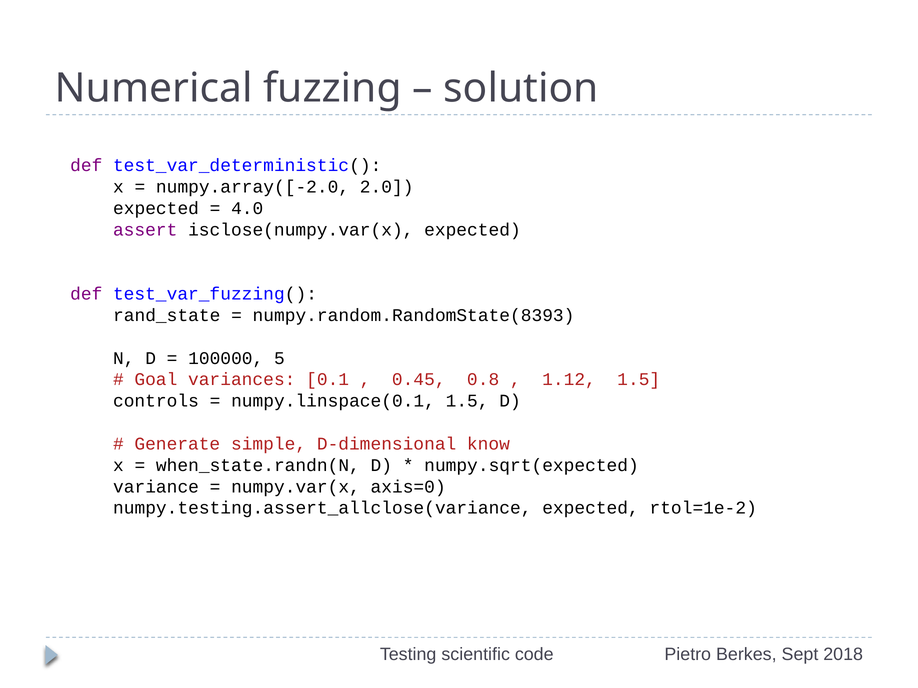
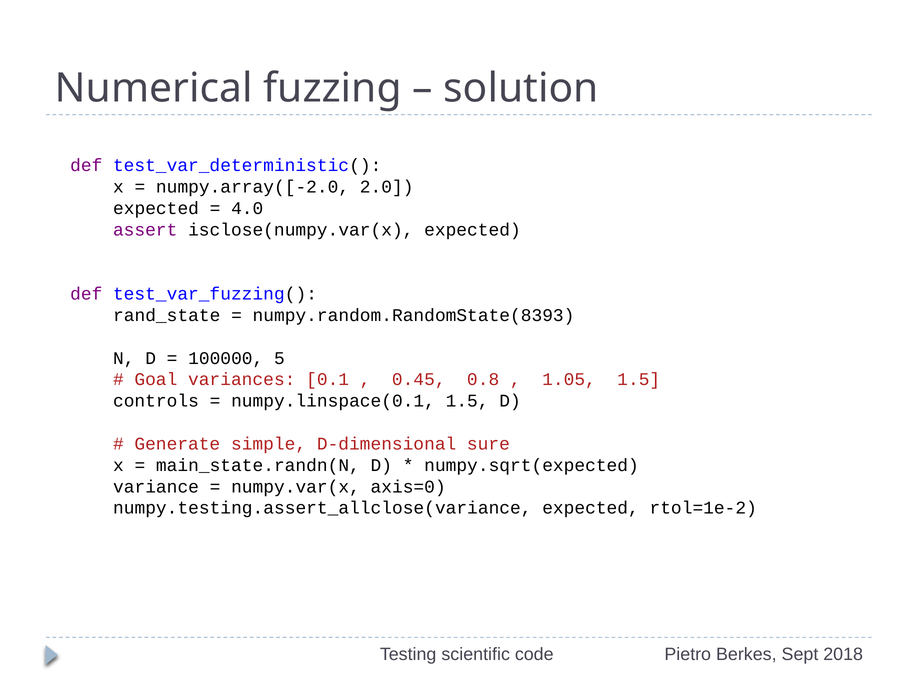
1.12: 1.12 -> 1.05 (569, 380)
know: know -> sure (488, 444)
when_state.randn(N: when_state.randn(N -> main_state.randn(N (258, 466)
